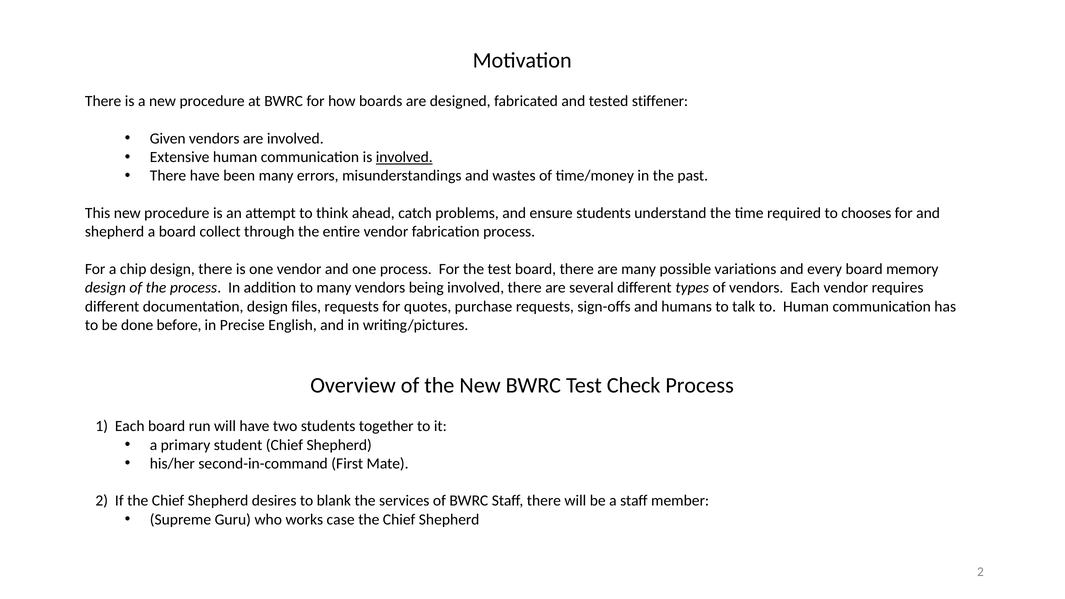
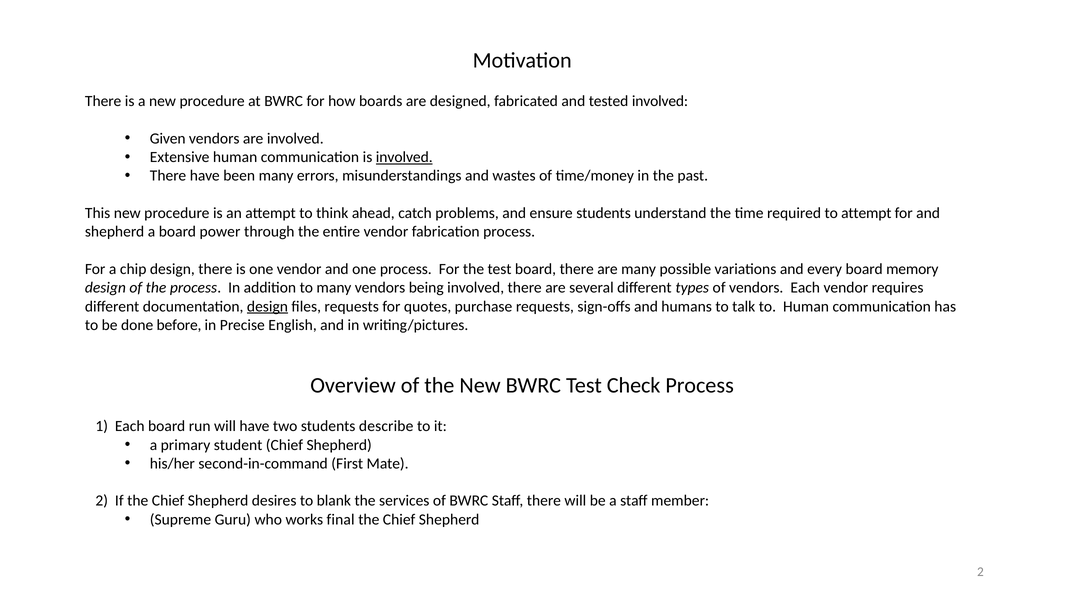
tested stiffener: stiffener -> involved (660, 101)
to chooses: chooses -> attempt (866, 213)
collect: collect -> power (220, 232)
design underline: none -> present (267, 306)
together: together -> describe (386, 426)
case: case -> final (341, 520)
